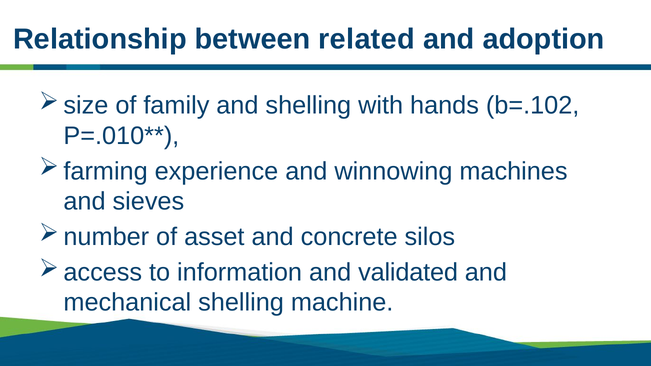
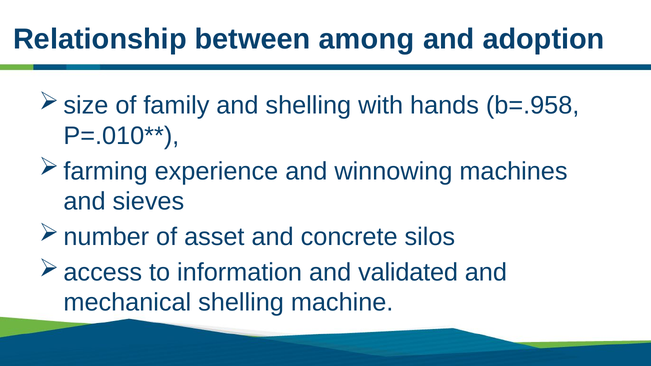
related: related -> among (367, 39)
b=.102: b=.102 -> b=.958 (533, 106)
